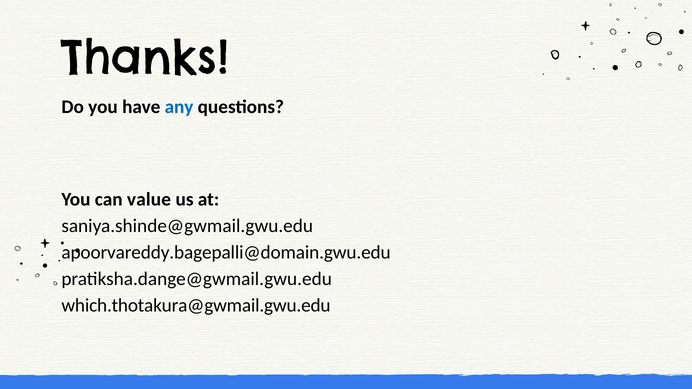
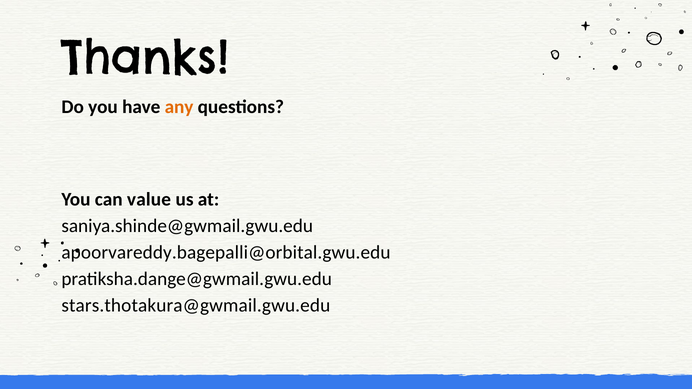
any colour: blue -> orange (179, 107)
apoorvareddy.bagepalli@domain.gwu.edu: apoorvareddy.bagepalli@domain.gwu.edu -> apoorvareddy.bagepalli@orbital.gwu.edu (226, 252)
which.thotakura@gwmail.gwu.edu: which.thotakura@gwmail.gwu.edu -> stars.thotakura@gwmail.gwu.edu (196, 305)
